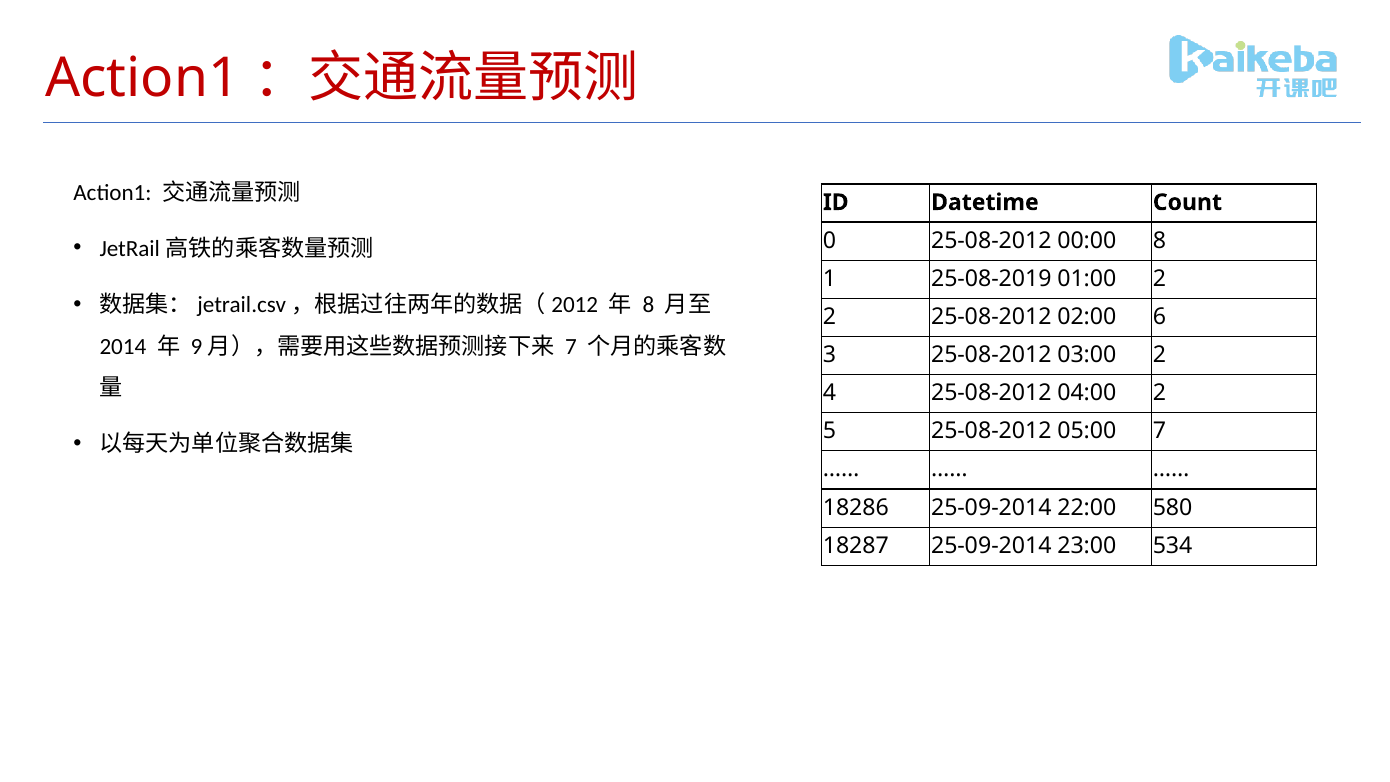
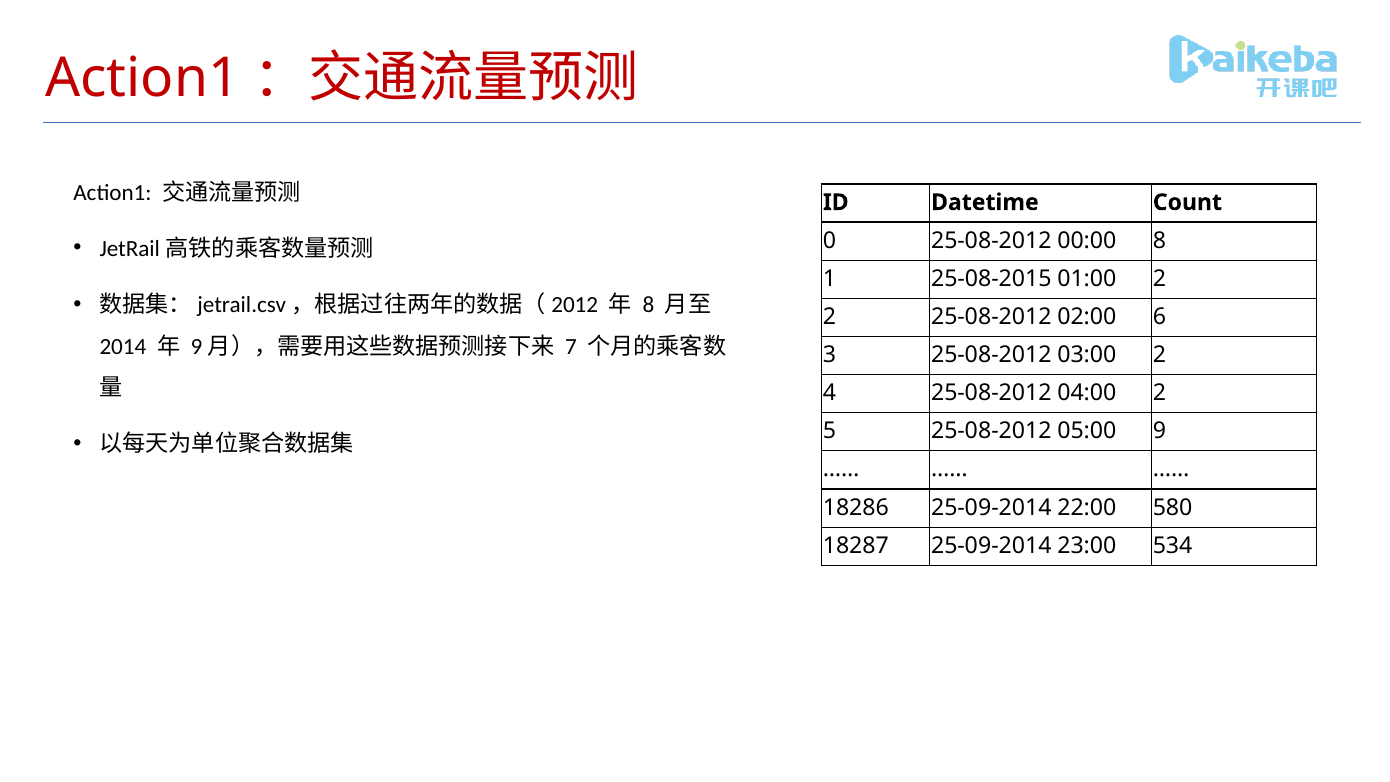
25-08-2019: 25-08-2019 -> 25-08-2015 (991, 279)
05:00 7: 7 -> 9 (1159, 431)
